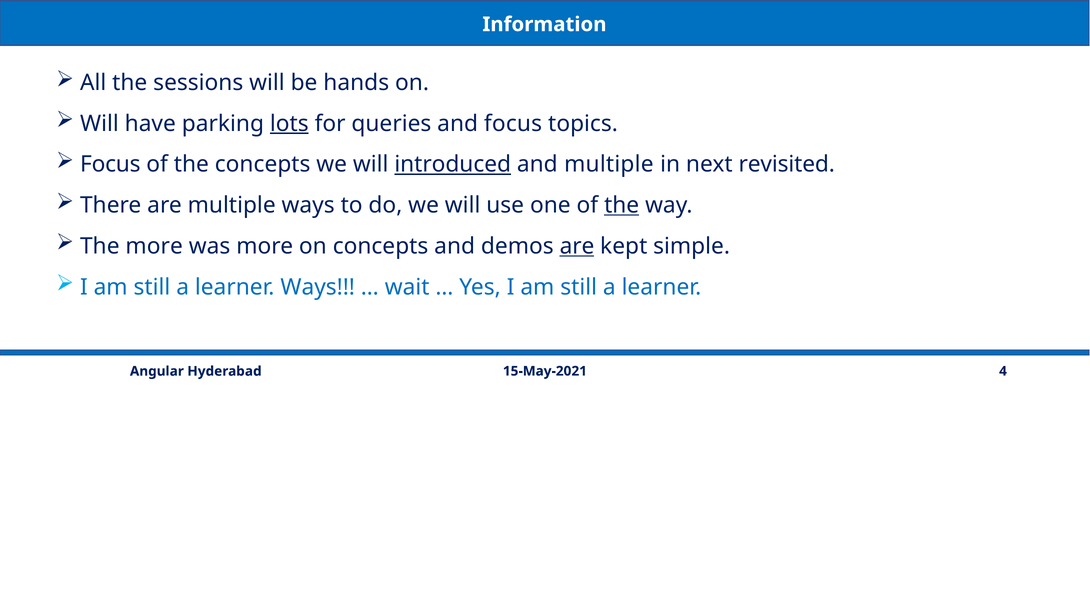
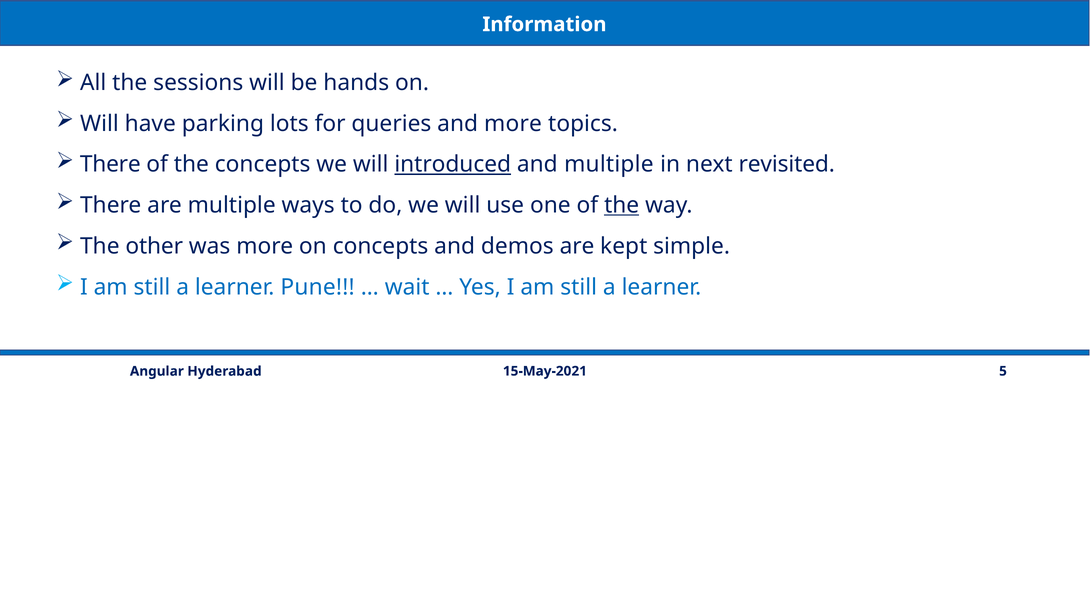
lots underline: present -> none (289, 124)
and focus: focus -> more (513, 124)
Focus: Focus -> There (110, 164)
The more: more -> other (154, 246)
are underline: present -> none (577, 246)
learner Ways: Ways -> Pune (318, 287)
4: 4 -> 5 (1003, 371)
